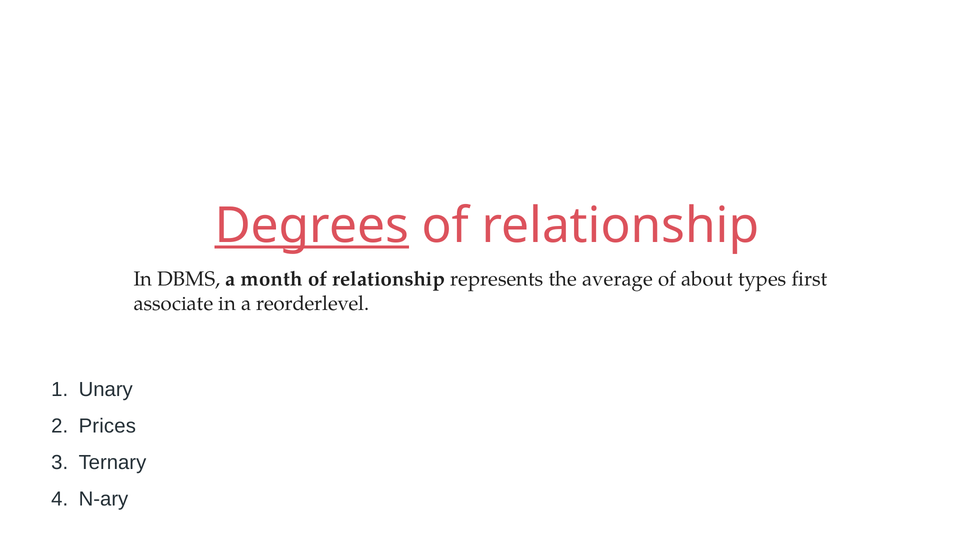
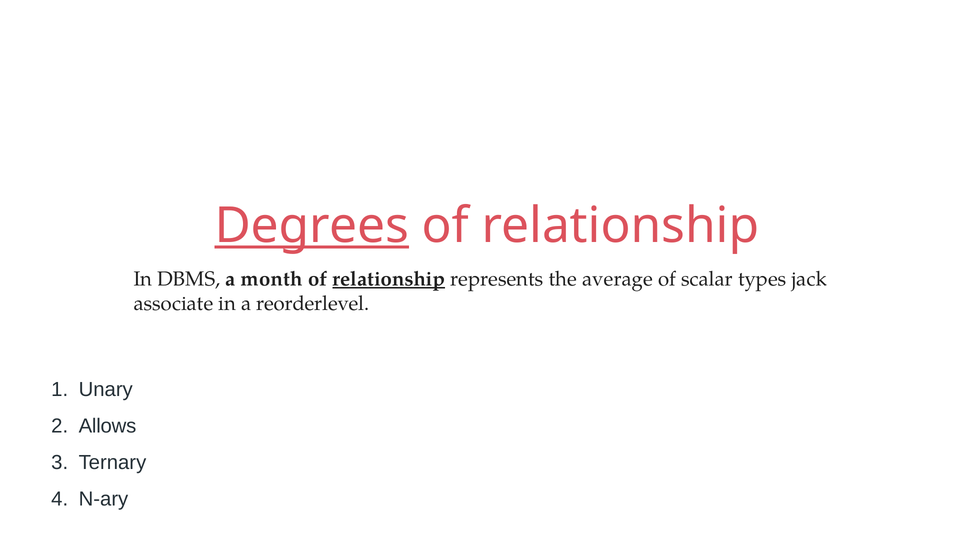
relationship underline: none -> present (389, 279)
about: about -> scalar (707, 279)
first: first -> jack (809, 279)
Prices: Prices -> Allows (107, 426)
